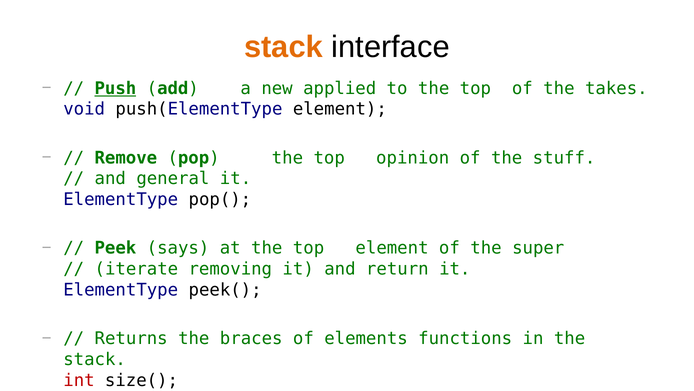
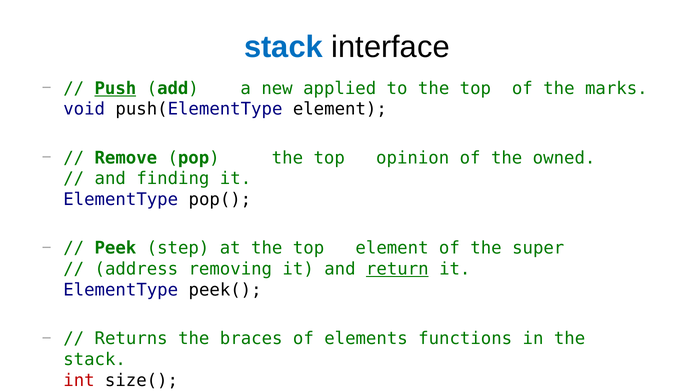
stack colour: orange -> blue (283, 47)
takes: takes -> marks (616, 88)
stuff: stuff -> owned (564, 158)
general: general -> finding (173, 178)
says: says -> step (178, 248)
iterate: iterate -> address (136, 269)
return underline: none -> present (397, 269)
